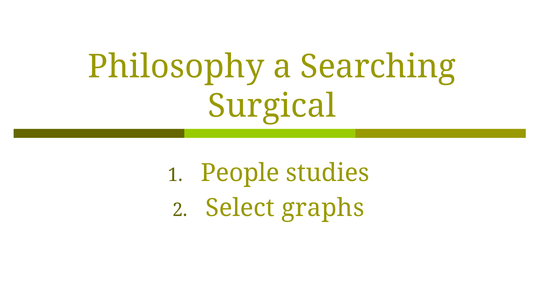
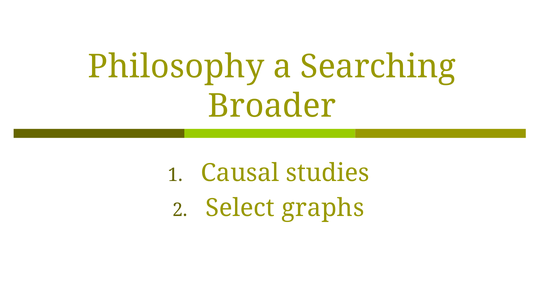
Surgical: Surgical -> Broader (272, 106)
People: People -> Causal (240, 173)
